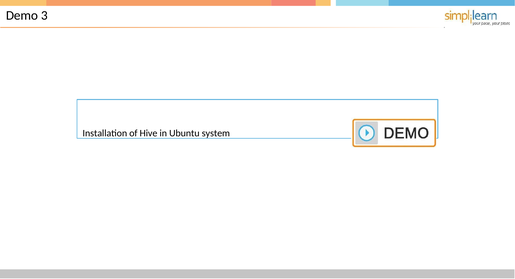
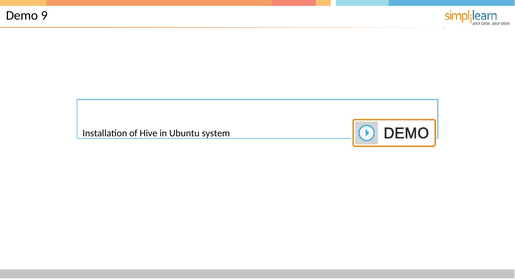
3: 3 -> 9 (44, 15)
